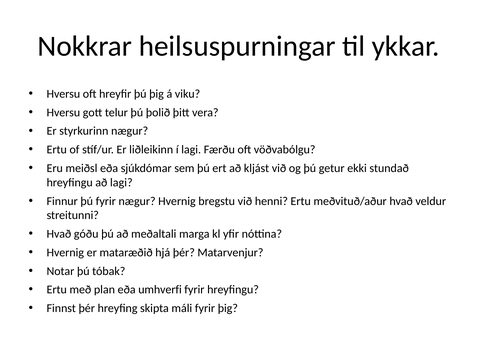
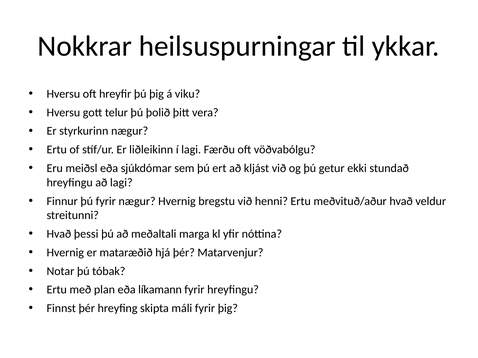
góðu: góðu -> þessi (86, 234)
umhverfi: umhverfi -> líkamann (160, 290)
